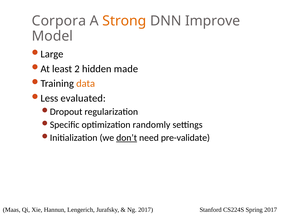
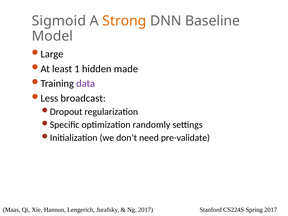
Corpora: Corpora -> Sigmoid (59, 21)
Improve: Improve -> Baseline (213, 21)
2: 2 -> 1 (77, 69)
data colour: orange -> purple (86, 84)
evaluated: evaluated -> broadcast (83, 98)
don’t underline: present -> none (127, 138)
